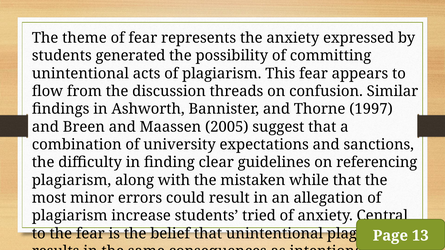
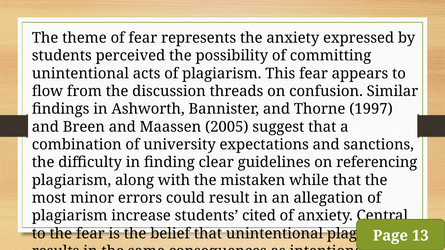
generated: generated -> perceived (130, 56)
tried: tried -> cited (259, 216)
